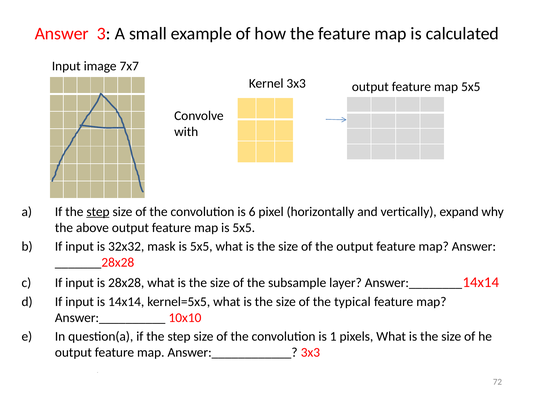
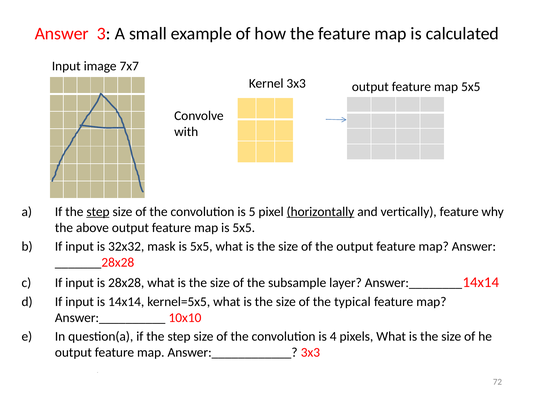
6: 6 -> 5 (252, 212)
horizontally underline: none -> present (320, 212)
vertically expand: expand -> feature (459, 212)
1: 1 -> 4 (333, 337)
